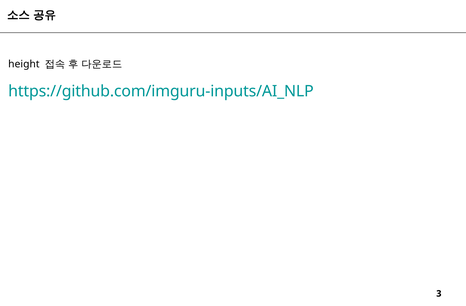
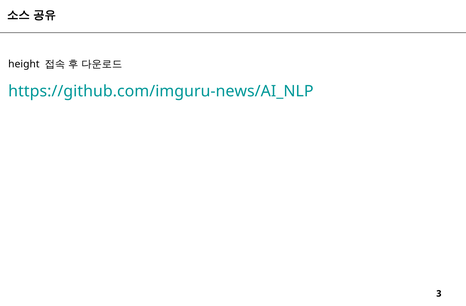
https://github.com/imguru-inputs/AI_NLP: https://github.com/imguru-inputs/AI_NLP -> https://github.com/imguru-news/AI_NLP (161, 91)
